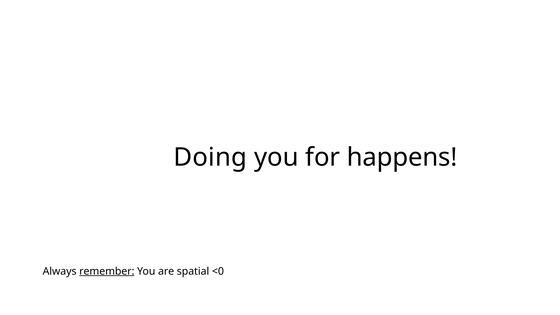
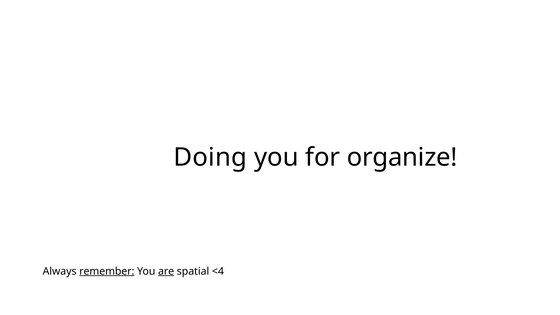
happens: happens -> organize (402, 157)
are underline: none -> present (166, 271)
<0: <0 -> <4 (218, 271)
